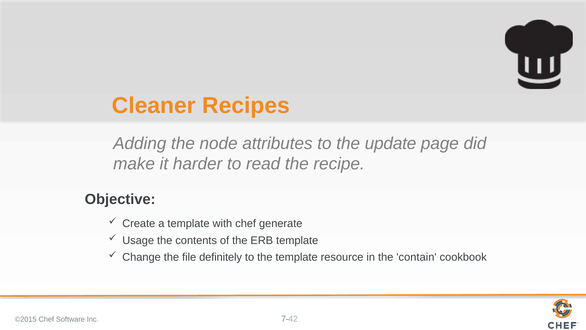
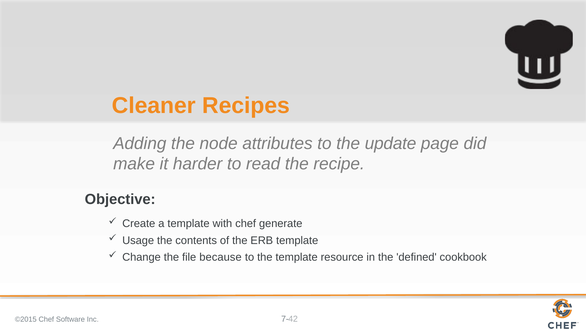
definitely: definitely -> because (221, 257)
contain: contain -> defined (416, 257)
